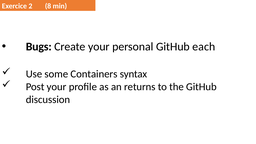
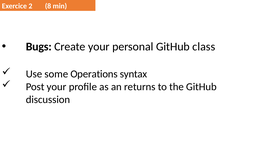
each: each -> class (204, 47)
Containers: Containers -> Operations (94, 74)
